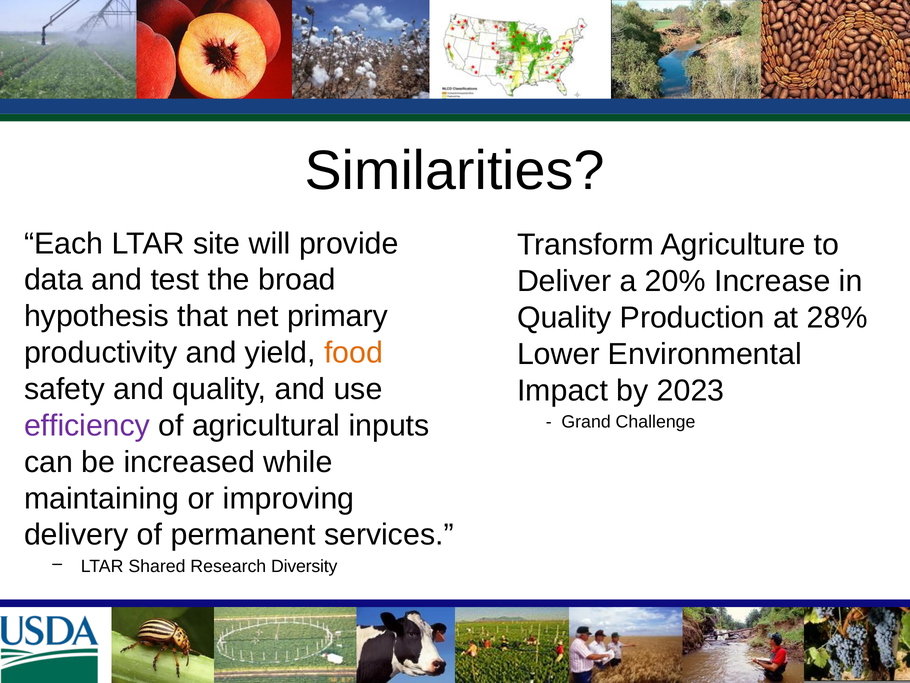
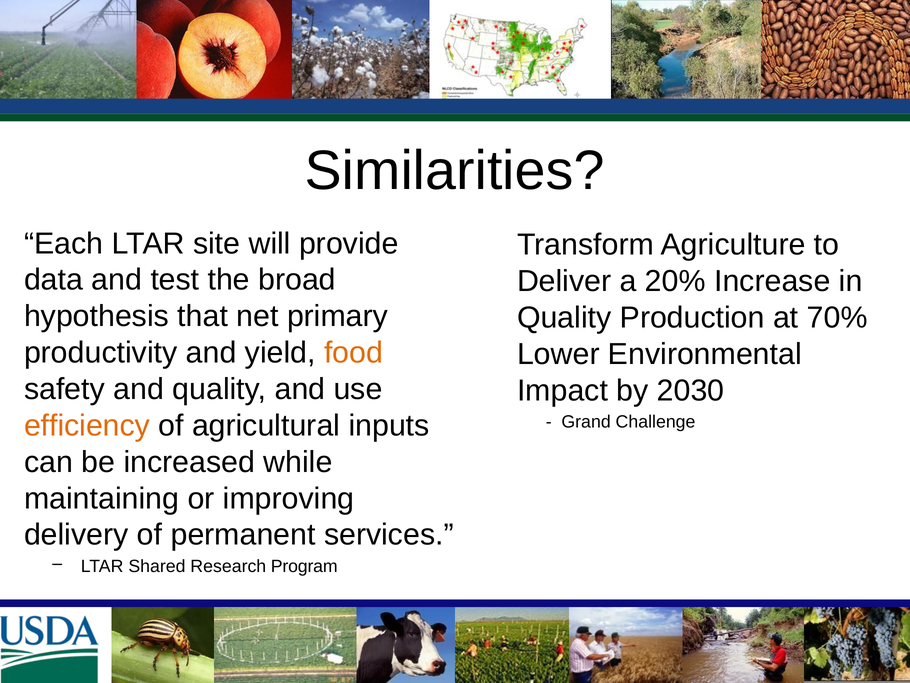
28%: 28% -> 70% (837, 317)
2023: 2023 -> 2030 (691, 390)
efficiency colour: purple -> orange (87, 425)
Diversity: Diversity -> Program (304, 566)
